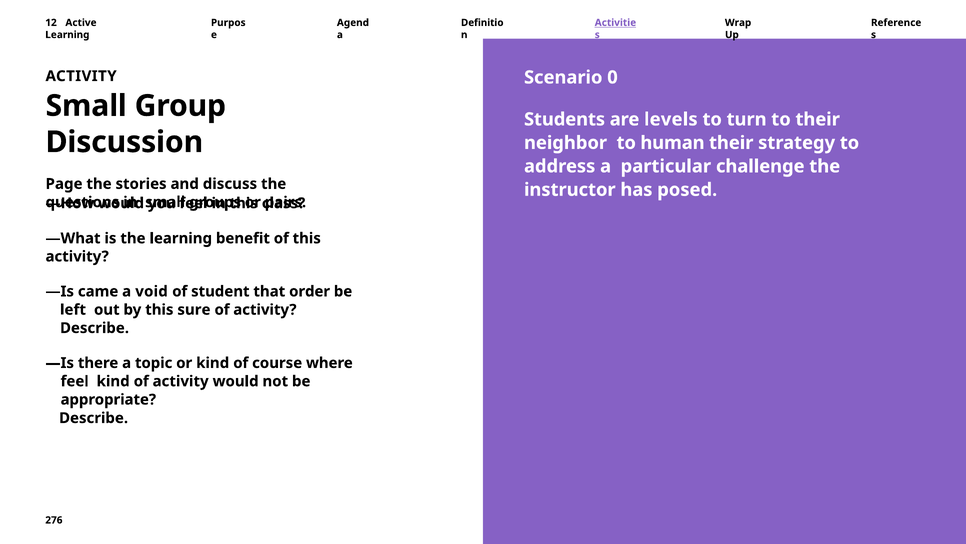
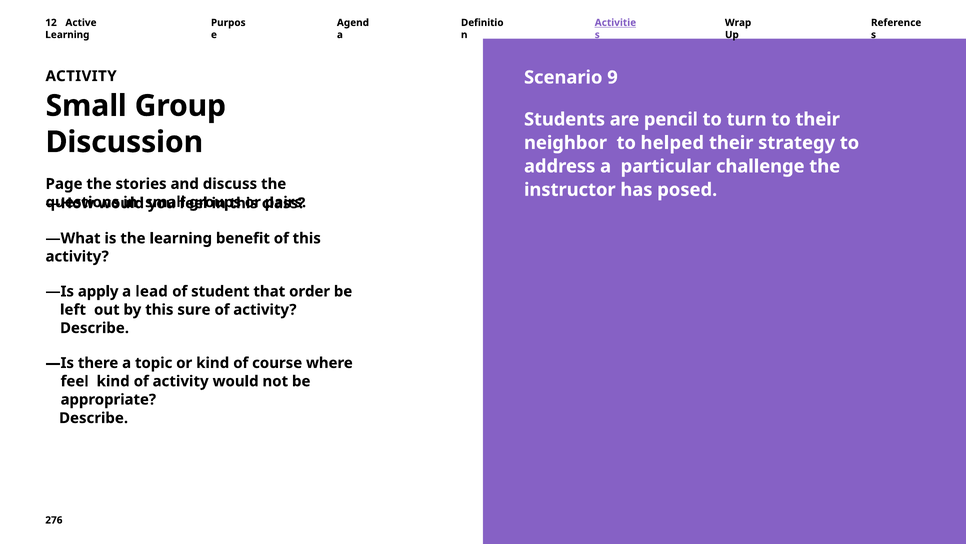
0: 0 -> 9 (612, 77)
levels: levels -> pencil (671, 119)
human: human -> helped (672, 143)
came: came -> apply (98, 291)
void: void -> lead (152, 291)
